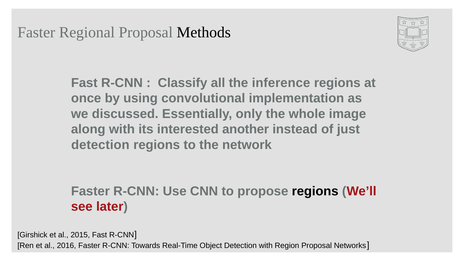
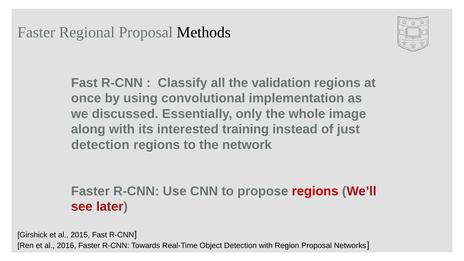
inference: inference -> validation (281, 83)
another: another -> training (246, 129)
regions colour: black -> red (315, 191)
